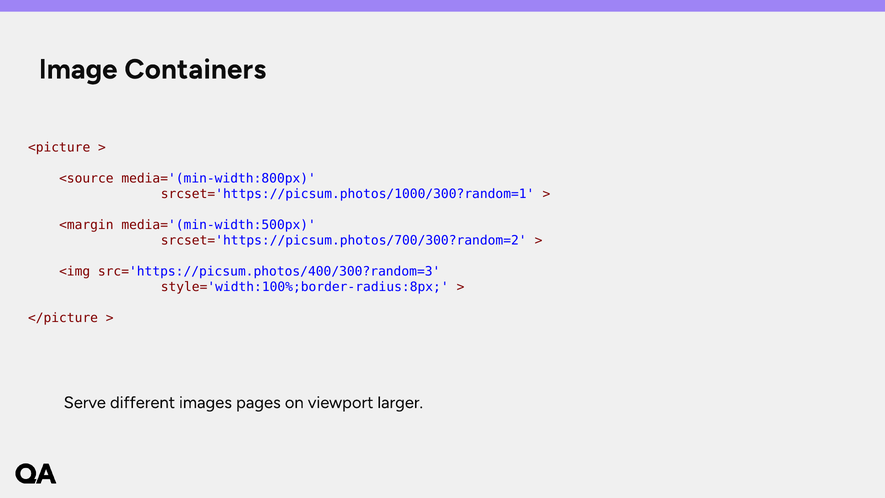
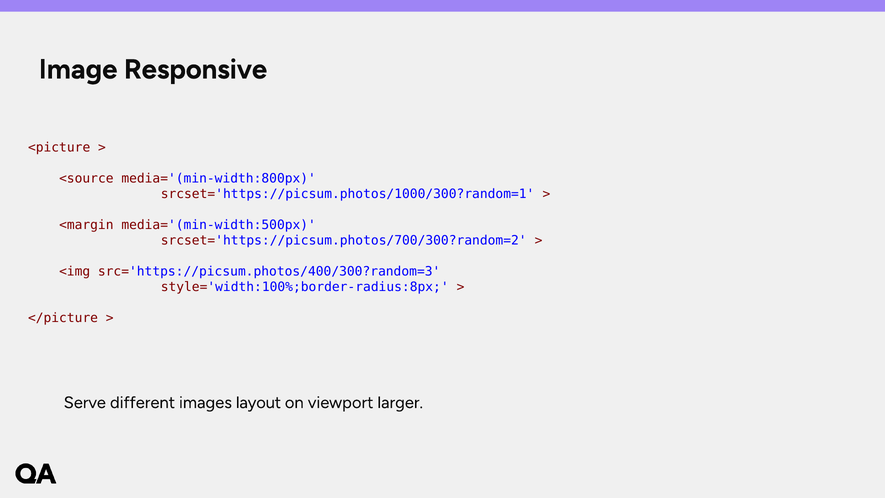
Containers: Containers -> Responsive (196, 69)
pages: pages -> layout (258, 402)
